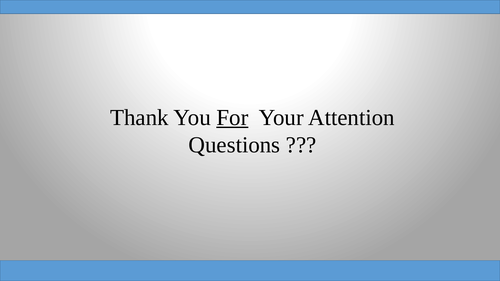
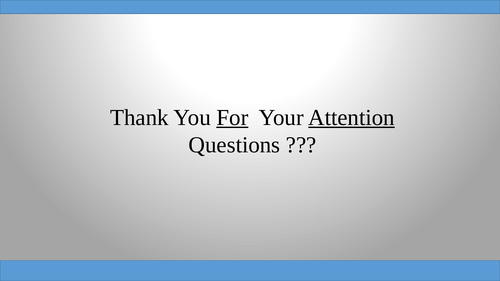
Attention underline: none -> present (351, 118)
